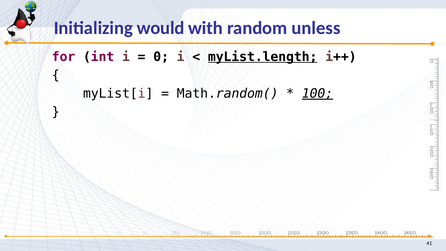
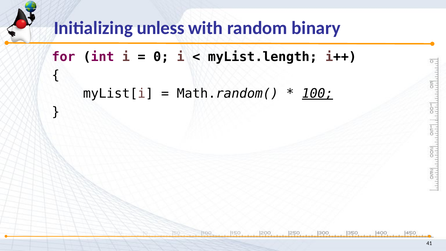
would: would -> unless (161, 28)
unless: unless -> binary (316, 28)
myList.length underline: present -> none (263, 57)
